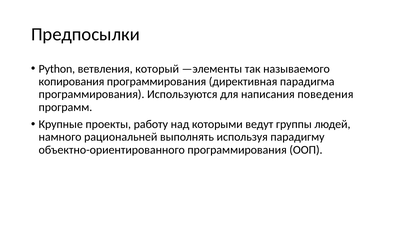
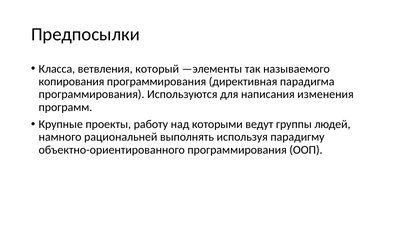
Python: Python -> Класса (57, 69)
поведения: поведения -> изменения (325, 94)
